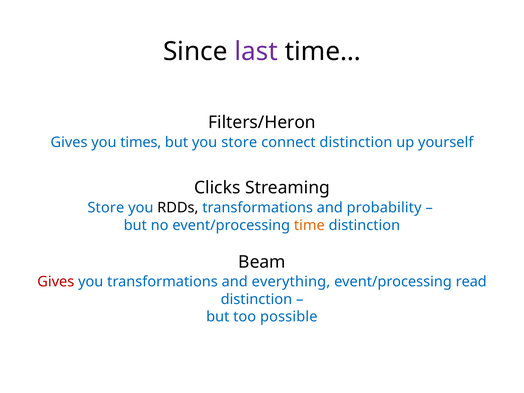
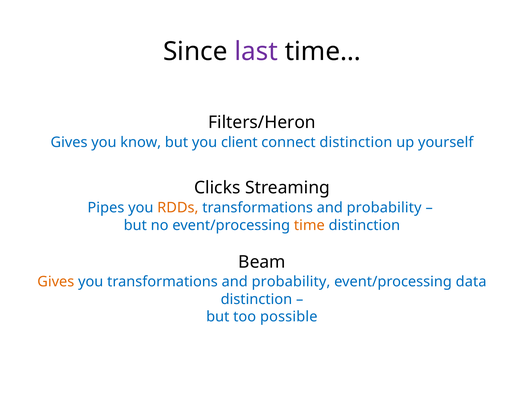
times: times -> know (141, 142)
you store: store -> client (239, 142)
Store: Store -> Pipes (106, 208)
RDDs colour: black -> orange (178, 208)
Gives colour: red -> orange (56, 282)
you transformations and everything: everything -> probability (291, 282)
read: read -> data (471, 282)
